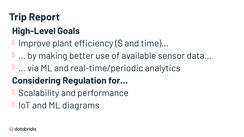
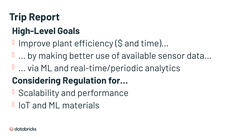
diagrams: diagrams -> materials (81, 106)
